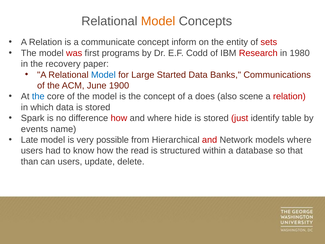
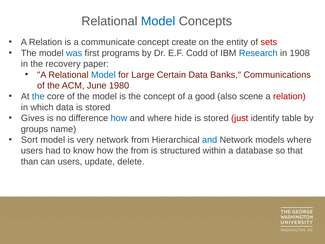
Model colour: orange -> blue (158, 21)
inform: inform -> create (184, 42)
was colour: red -> blue (74, 53)
Research colour: red -> blue (258, 53)
1980: 1980 -> 1908 (300, 53)
Started: Started -> Certain (171, 75)
1900: 1900 -> 1980 (119, 86)
does: does -> good (205, 96)
Spark: Spark -> Gives (33, 118)
how colour: red -> blue (119, 118)
events: events -> groups (35, 129)
Late: Late -> Sort (29, 140)
very possible: possible -> network (112, 140)
and colour: red -> blue (210, 140)
the read: read -> from (140, 151)
